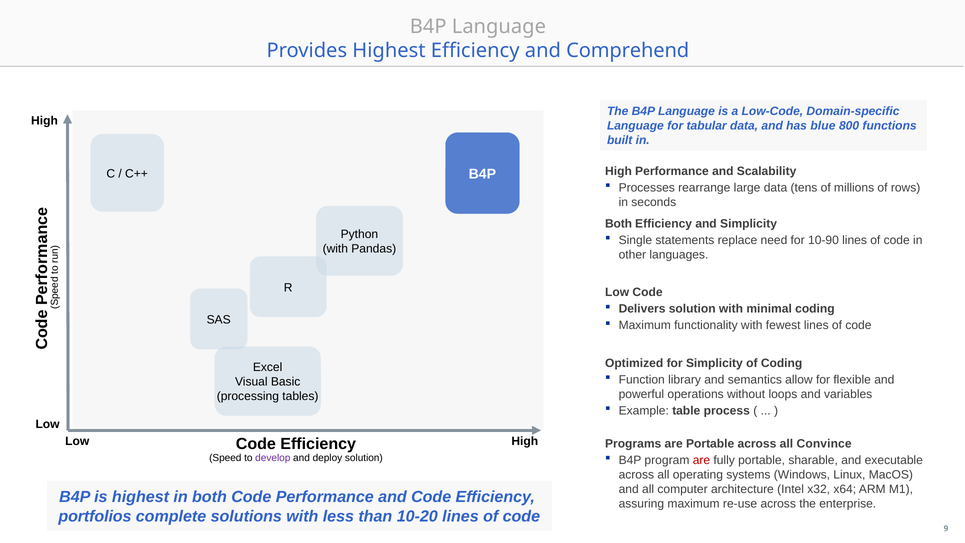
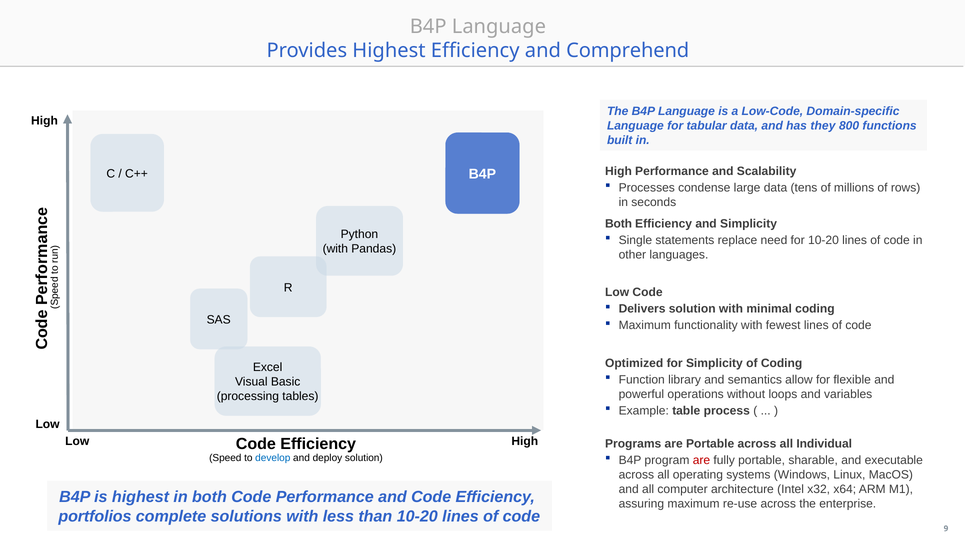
blue: blue -> they (823, 126)
rearrange: rearrange -> condense (704, 188)
for 10-90: 10-90 -> 10-20 (823, 240)
Convince: Convince -> Individual (824, 444)
develop colour: purple -> blue (273, 458)
